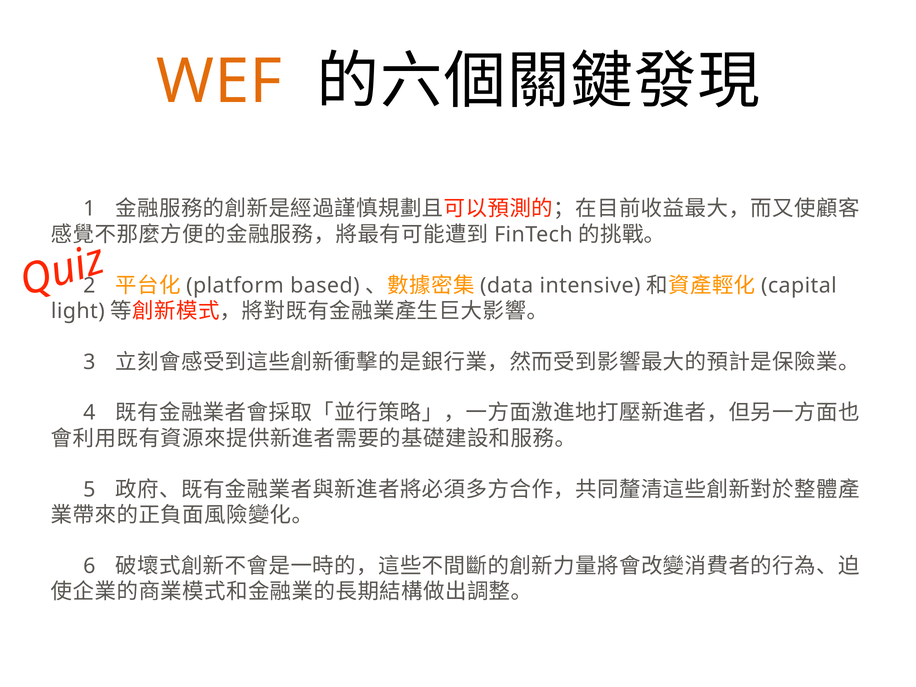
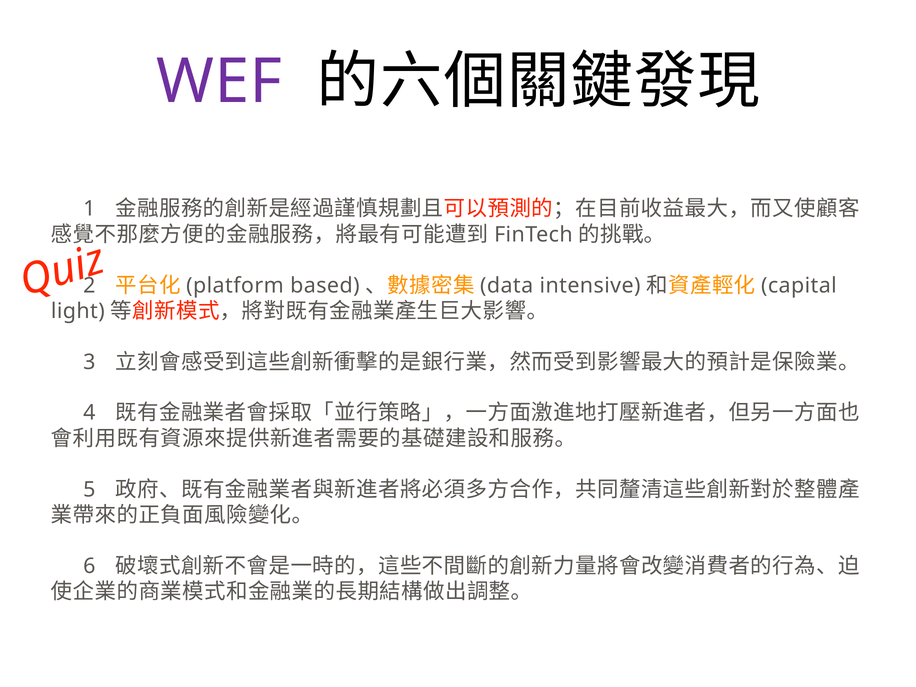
WEF colour: orange -> purple (219, 82)
